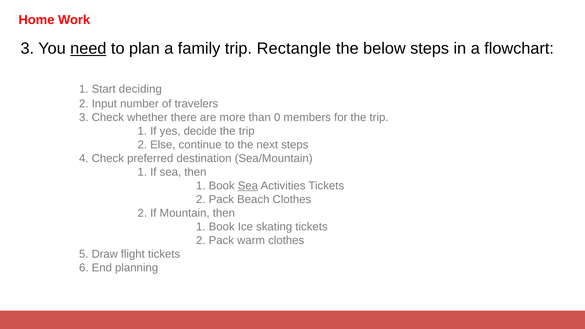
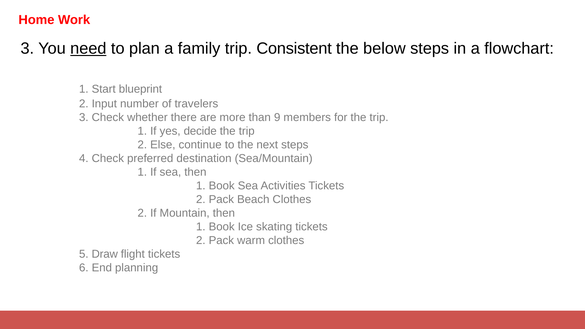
Rectangle: Rectangle -> Consistent (294, 49)
deciding: deciding -> blueprint (140, 89)
0: 0 -> 9 (277, 118)
Sea underline: present -> none (248, 186)
